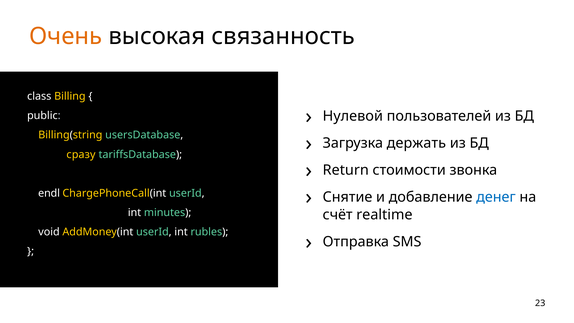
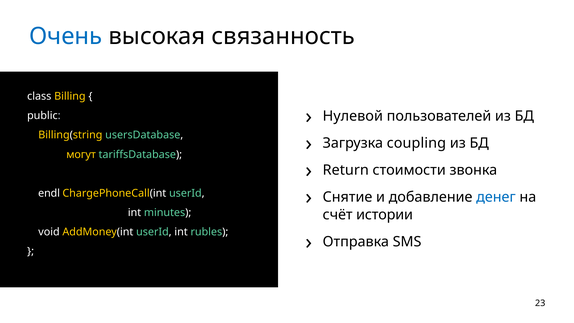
Очень colour: orange -> blue (66, 36)
держать: держать -> coupling (416, 143)
сразу: сразу -> могут (81, 154)
realtime: realtime -> истории (385, 215)
